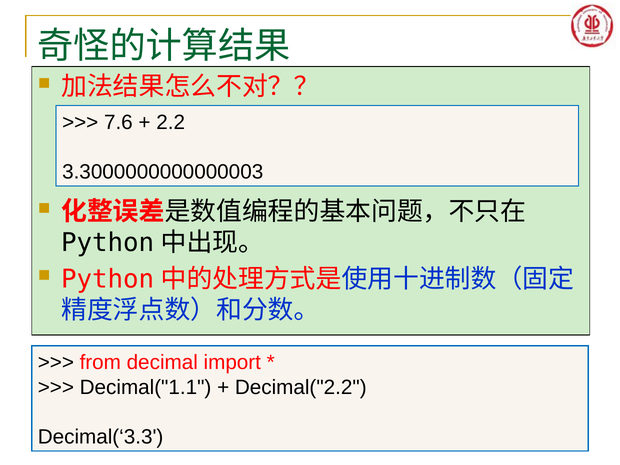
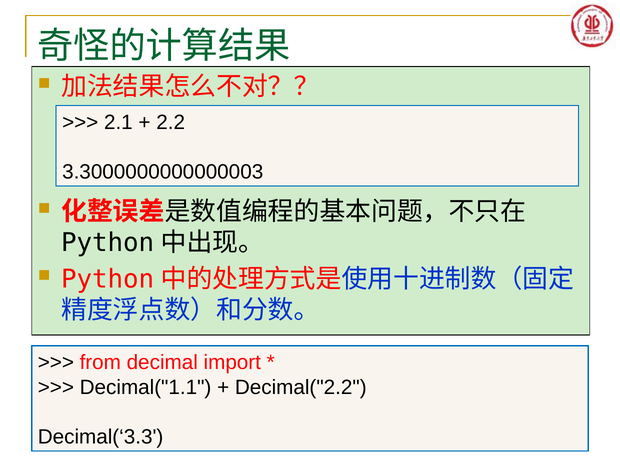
7.6: 7.6 -> 2.1 (118, 122)
